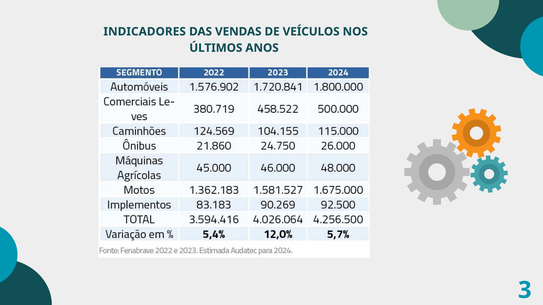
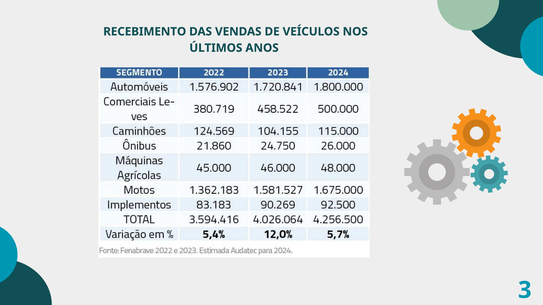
INDICADORES: INDICADORES -> RECEBIMENTO (145, 32)
